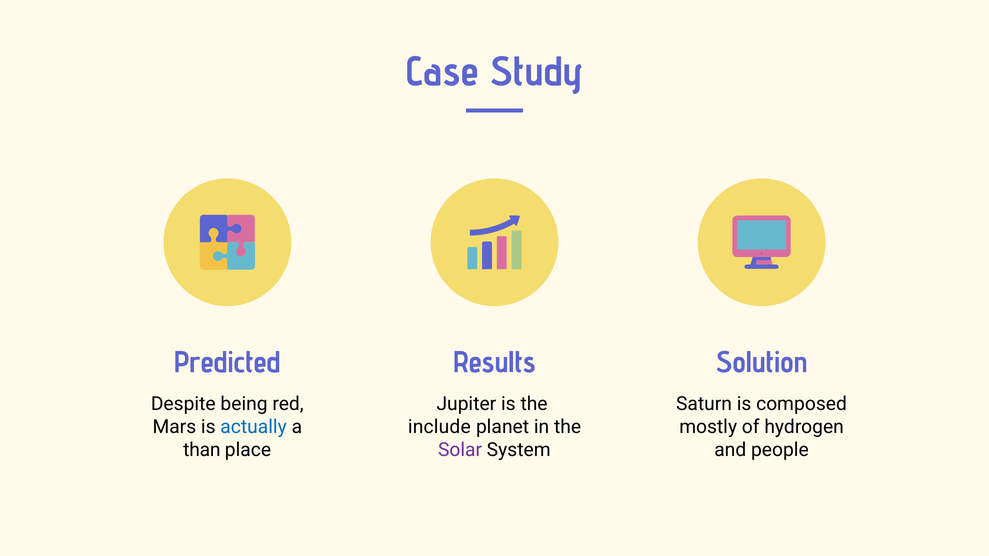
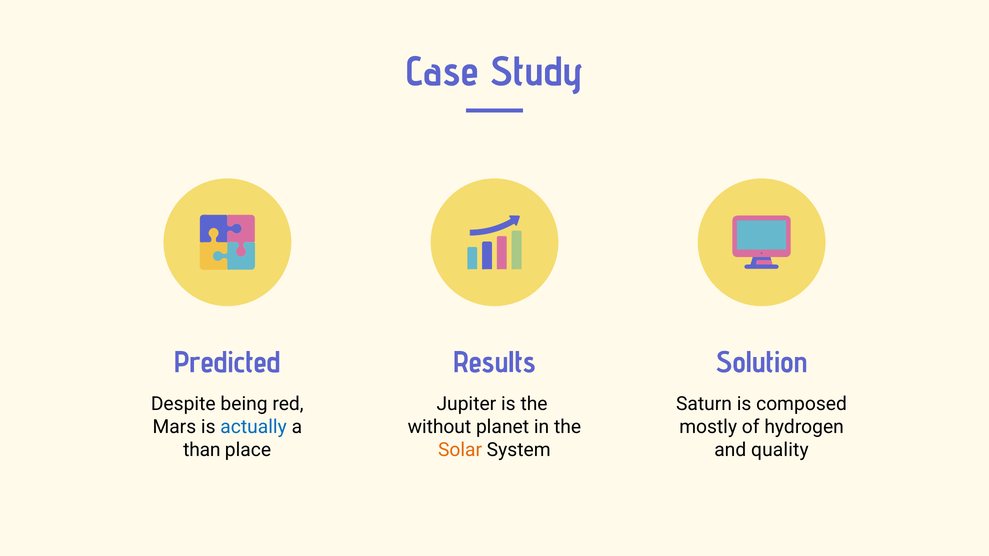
include: include -> without (439, 427)
Solar colour: purple -> orange (460, 450)
people: people -> quality (780, 450)
